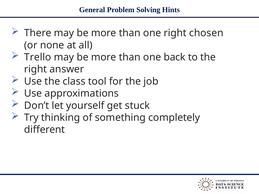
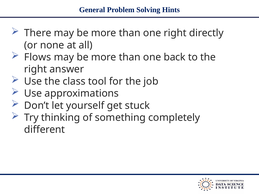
chosen: chosen -> directly (206, 33)
Trello: Trello -> Flows (38, 57)
